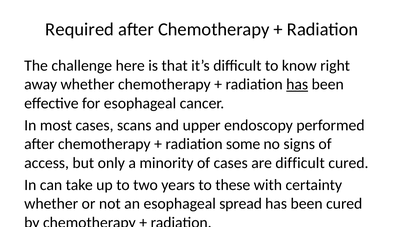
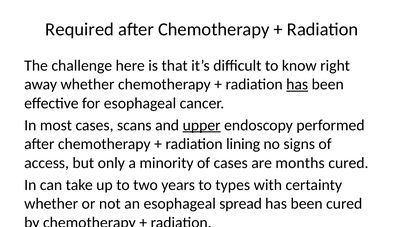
upper underline: none -> present (202, 125)
some: some -> lining (243, 144)
are difficult: difficult -> months (300, 163)
these: these -> types (233, 185)
